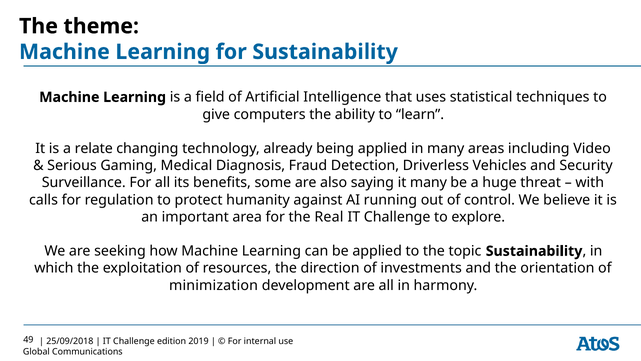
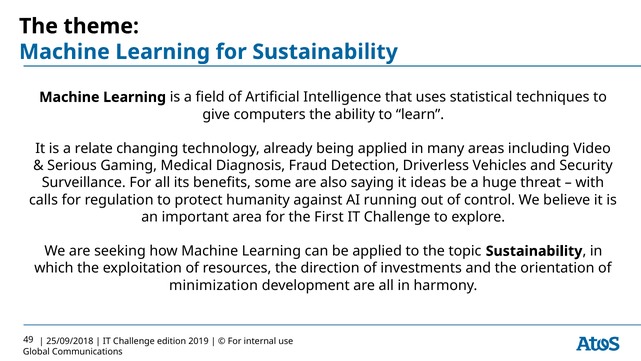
it many: many -> ideas (428, 183)
Real: Real -> First (329, 217)
